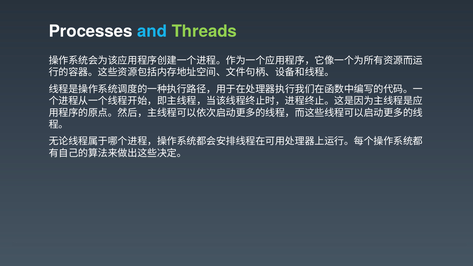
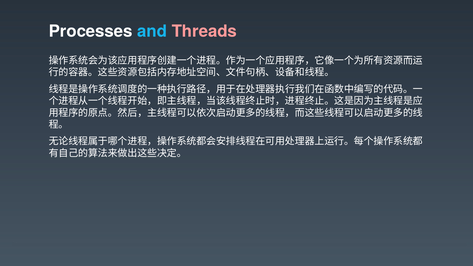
Threads colour: light green -> pink (204, 31)
